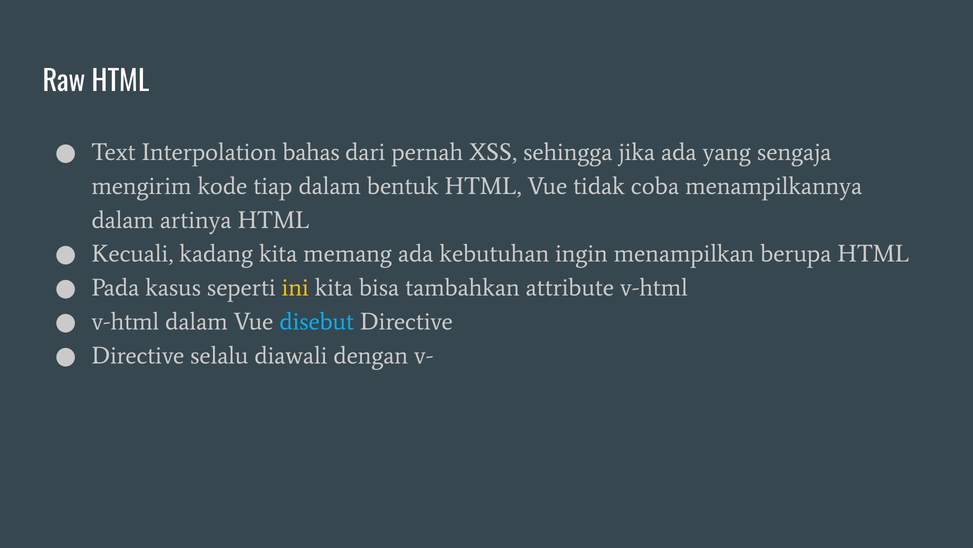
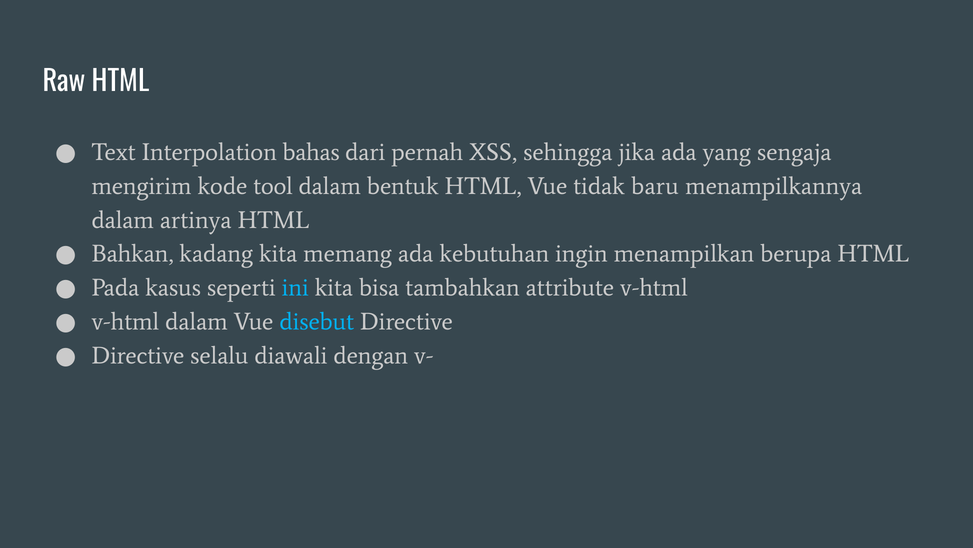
tiap: tiap -> tool (273, 186)
coba: coba -> baru (655, 186)
Kecuali: Kecuali -> Bahkan (133, 254)
ini colour: yellow -> light blue (295, 288)
